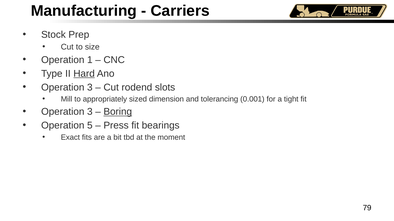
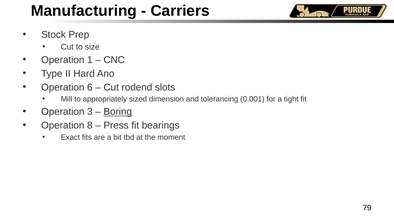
Hard underline: present -> none (84, 74)
3: 3 -> 6 (90, 88)
5: 5 -> 8 (90, 126)
